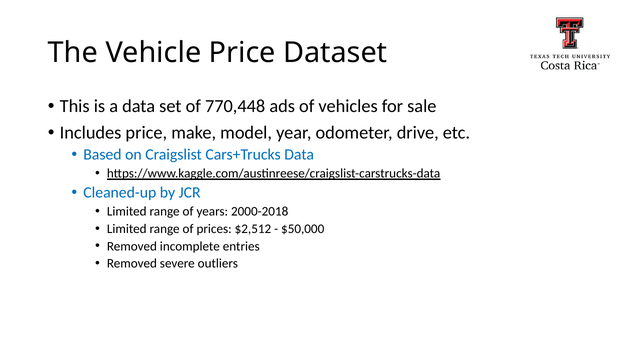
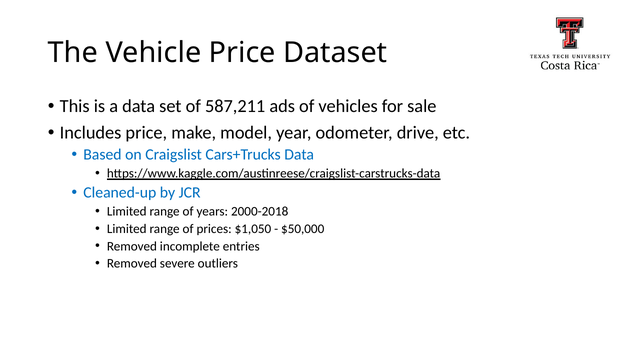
770,448: 770,448 -> 587,211 (235, 106)
$2,512: $2,512 -> $1,050 (253, 229)
